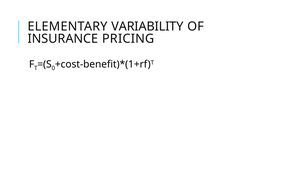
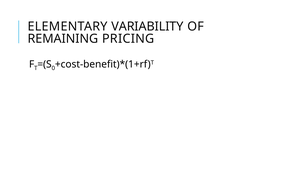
INSURANCE: INSURANCE -> REMAINING (63, 38)
